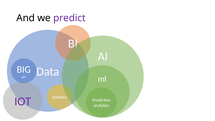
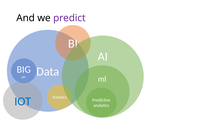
IOT colour: purple -> blue (23, 101)
